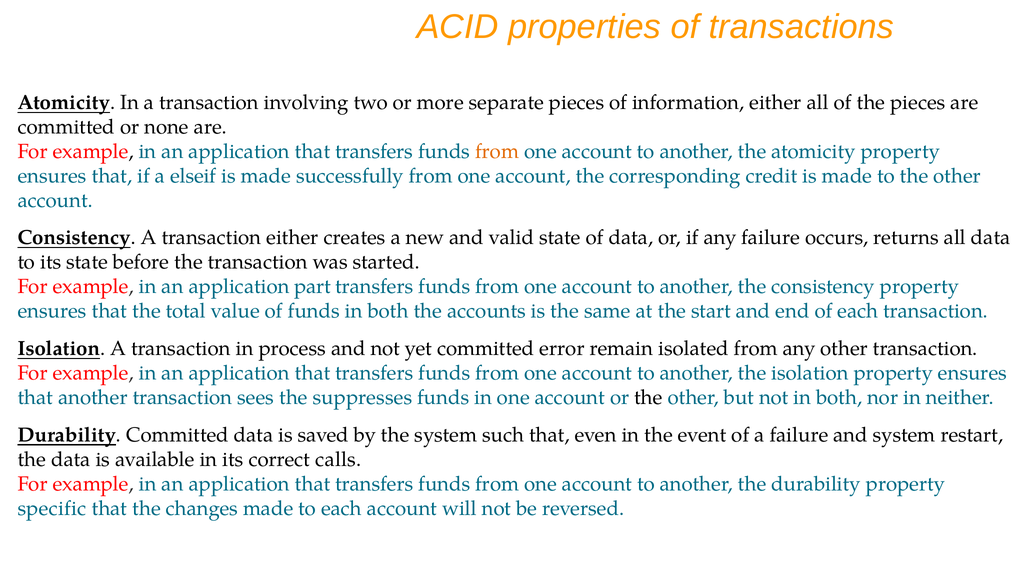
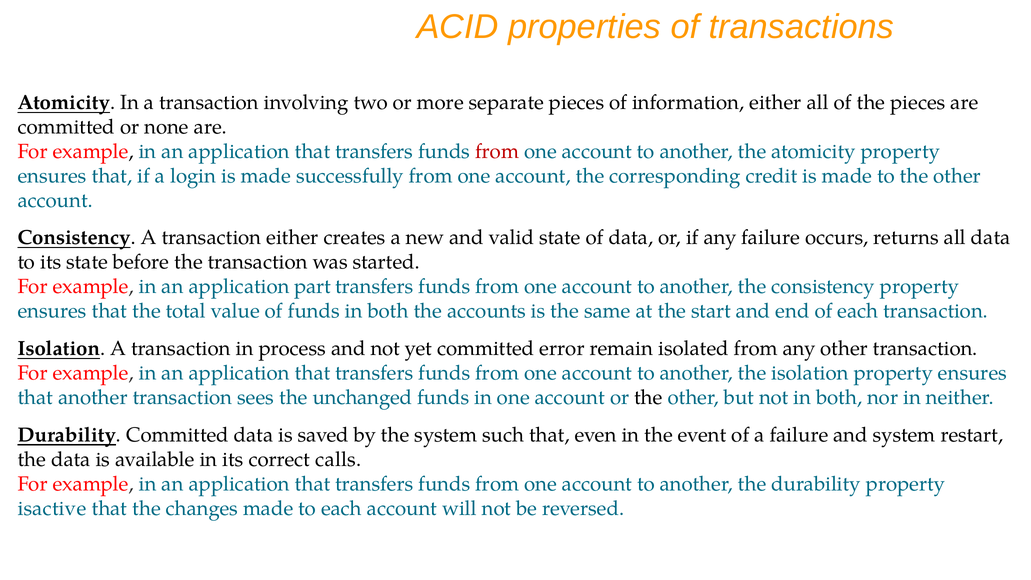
from colour: orange -> red (497, 151)
elseif: elseif -> login (193, 176)
suppresses: suppresses -> unchanged (363, 397)
specific: specific -> isactive (52, 508)
